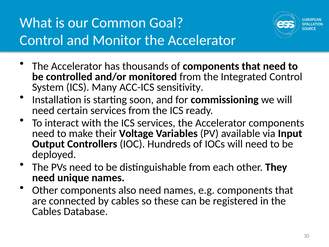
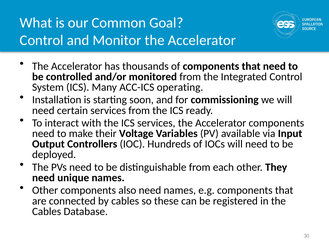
sensitivity: sensitivity -> operating (180, 87)
